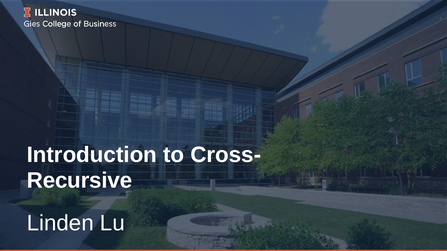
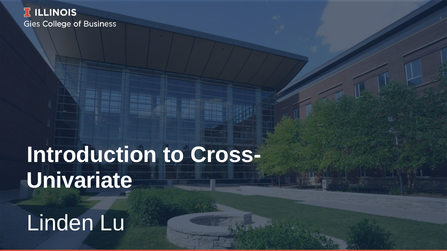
Recursive: Recursive -> Univariate (80, 181)
